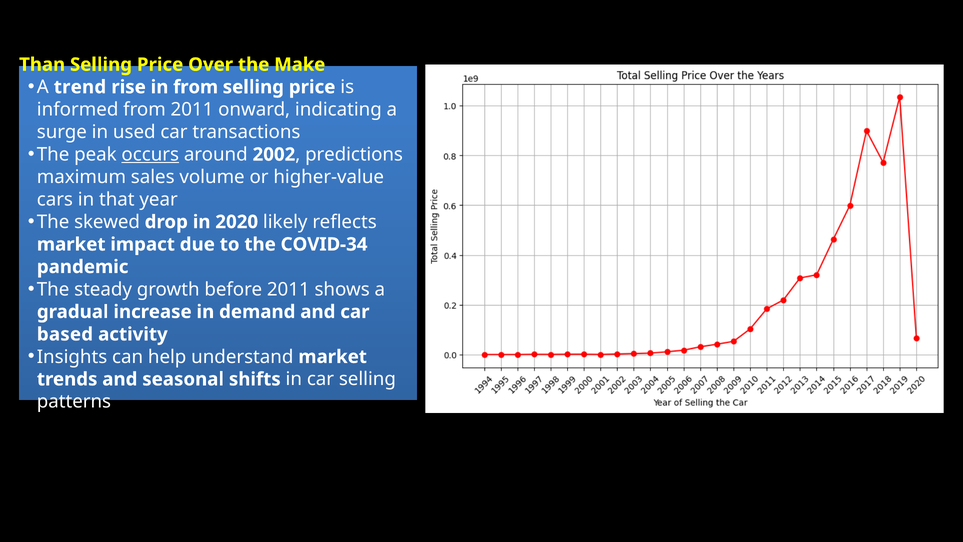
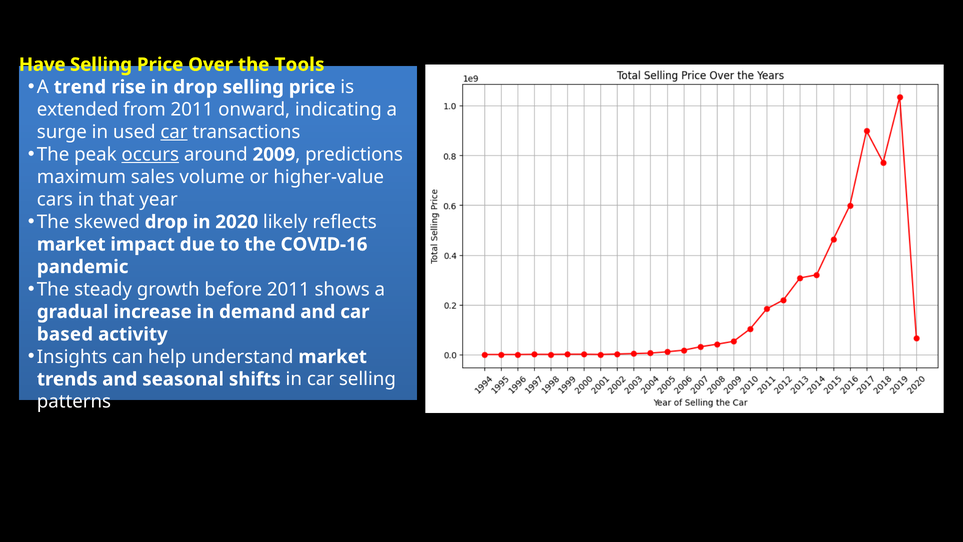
Than: Than -> Have (42, 65)
Make: Make -> Tools (300, 65)
in from: from -> drop (195, 87)
informed: informed -> extended (78, 110)
car underline: none -> present (174, 132)
2002: 2002 -> 2009 (274, 154)
COVID-34: COVID-34 -> COVID-16 (324, 244)
